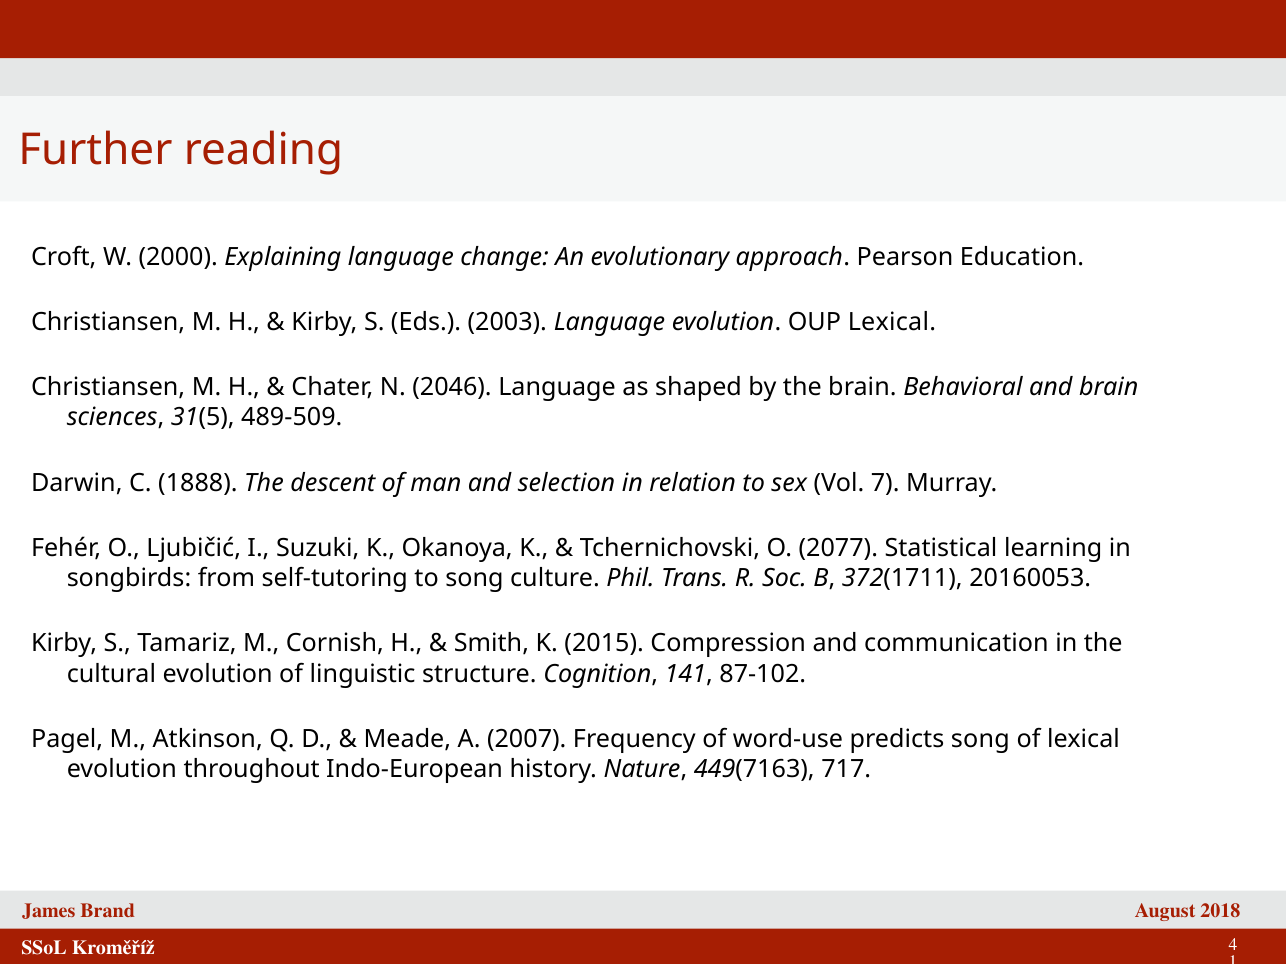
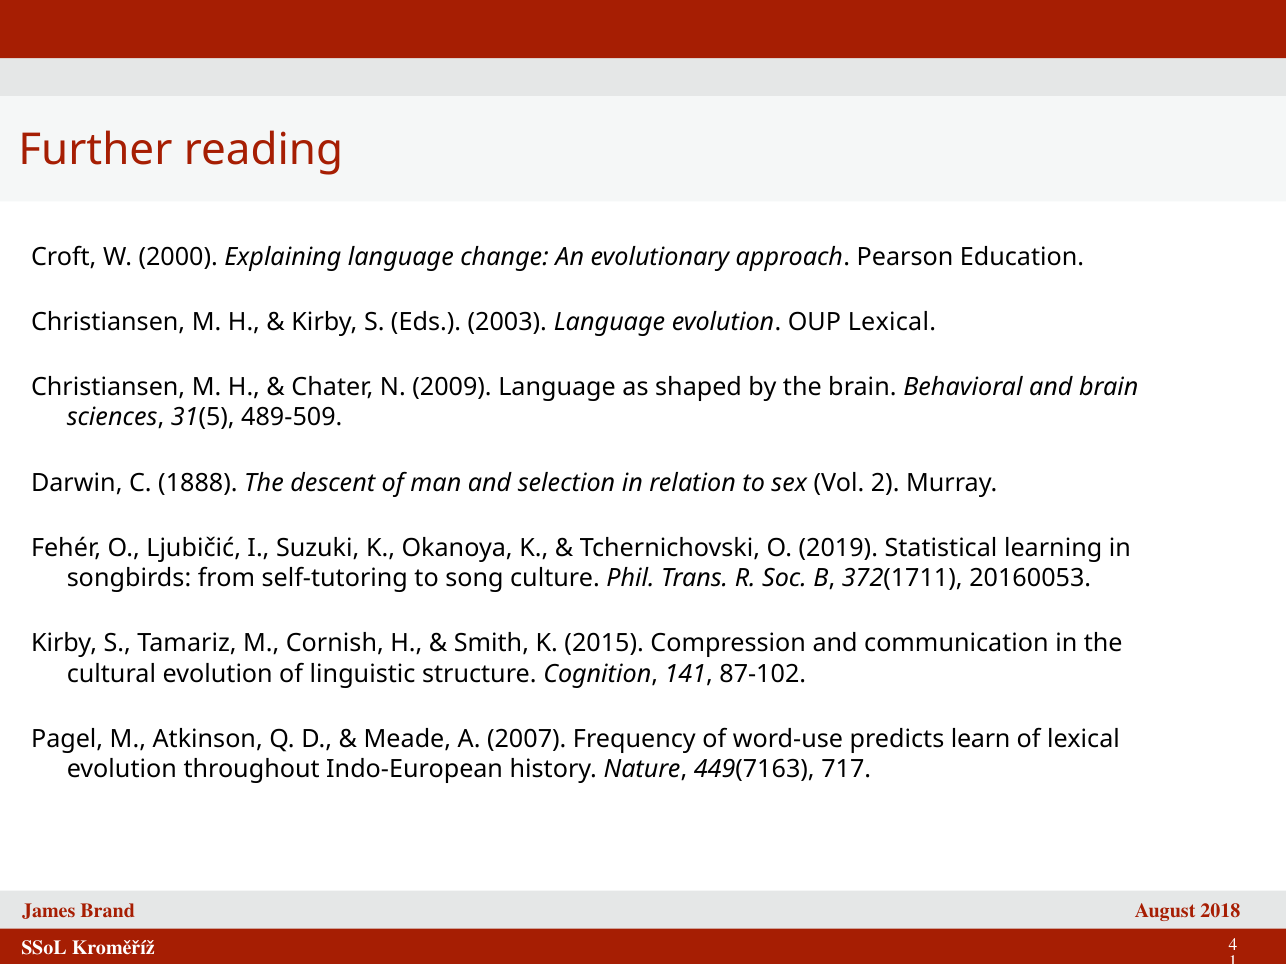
2046: 2046 -> 2009 (452, 388)
7: 7 -> 2 (885, 483)
2077: 2077 -> 2019 (838, 548)
predicts song: song -> learn (981, 739)
